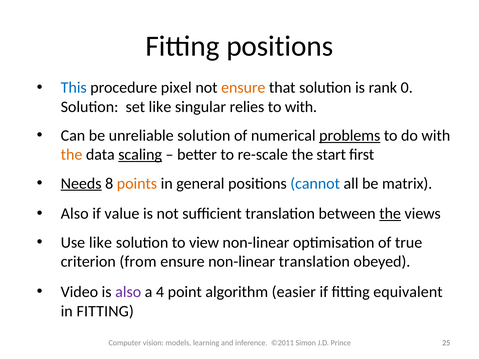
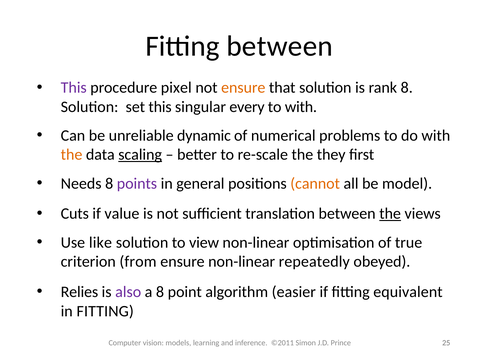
Fitting positions: positions -> between (280, 46)
This colour: blue -> purple (74, 88)
rank 0: 0 -> 8 (407, 88)
set like: like -> this (160, 107)
relies: relies -> every (247, 107)
unreliable solution: solution -> dynamic (204, 136)
problems underline: present -> none (350, 136)
start: start -> they (331, 155)
Needs underline: present -> none (81, 184)
points colour: orange -> purple (137, 184)
cannot colour: blue -> orange (315, 184)
matrix: matrix -> model (407, 184)
Also: Also -> Cuts (75, 214)
non-linear translation: translation -> repeatedly (314, 262)
Video: Video -> Relies (79, 292)
a 4: 4 -> 8 (160, 292)
